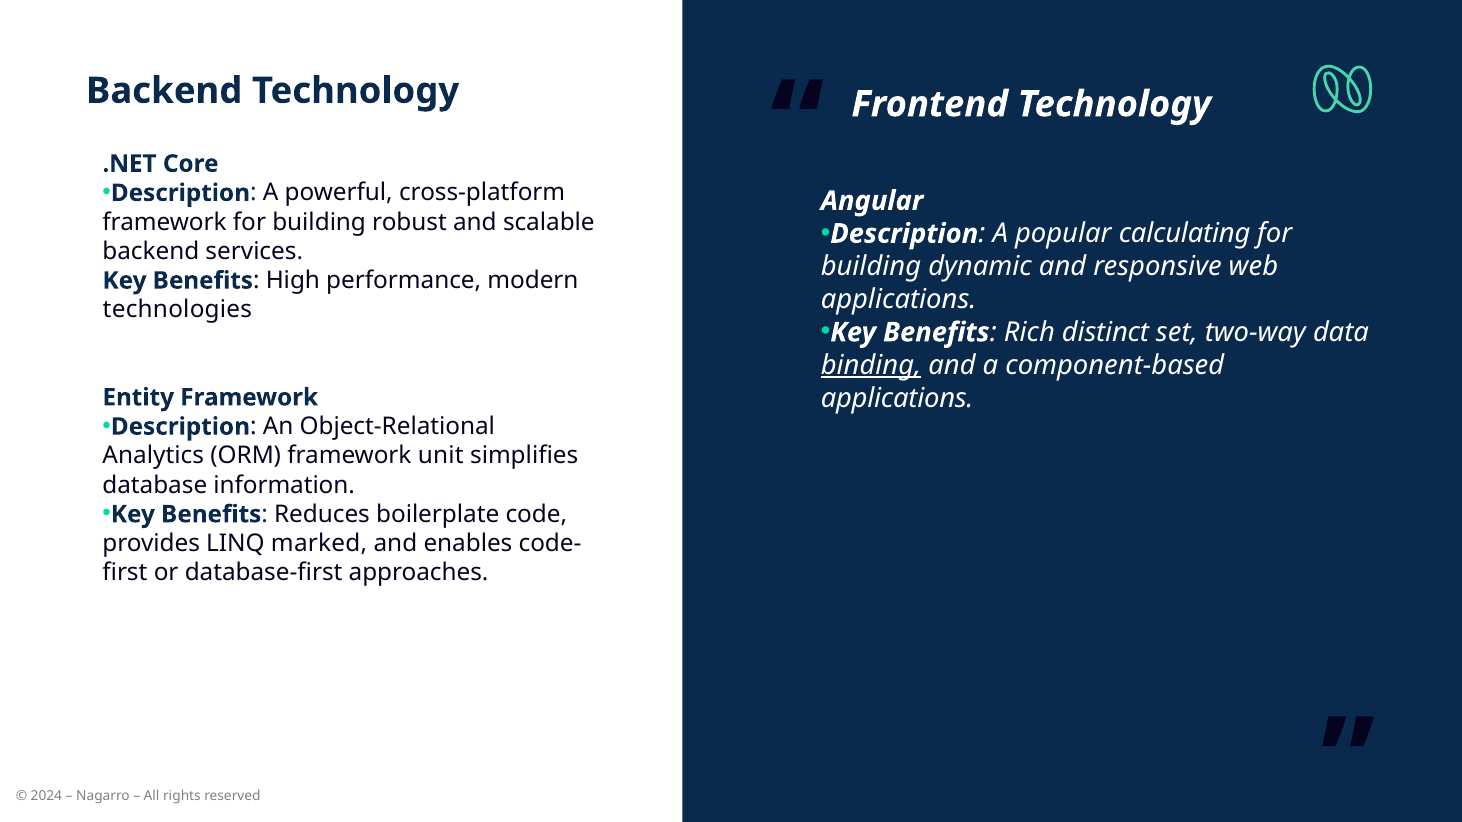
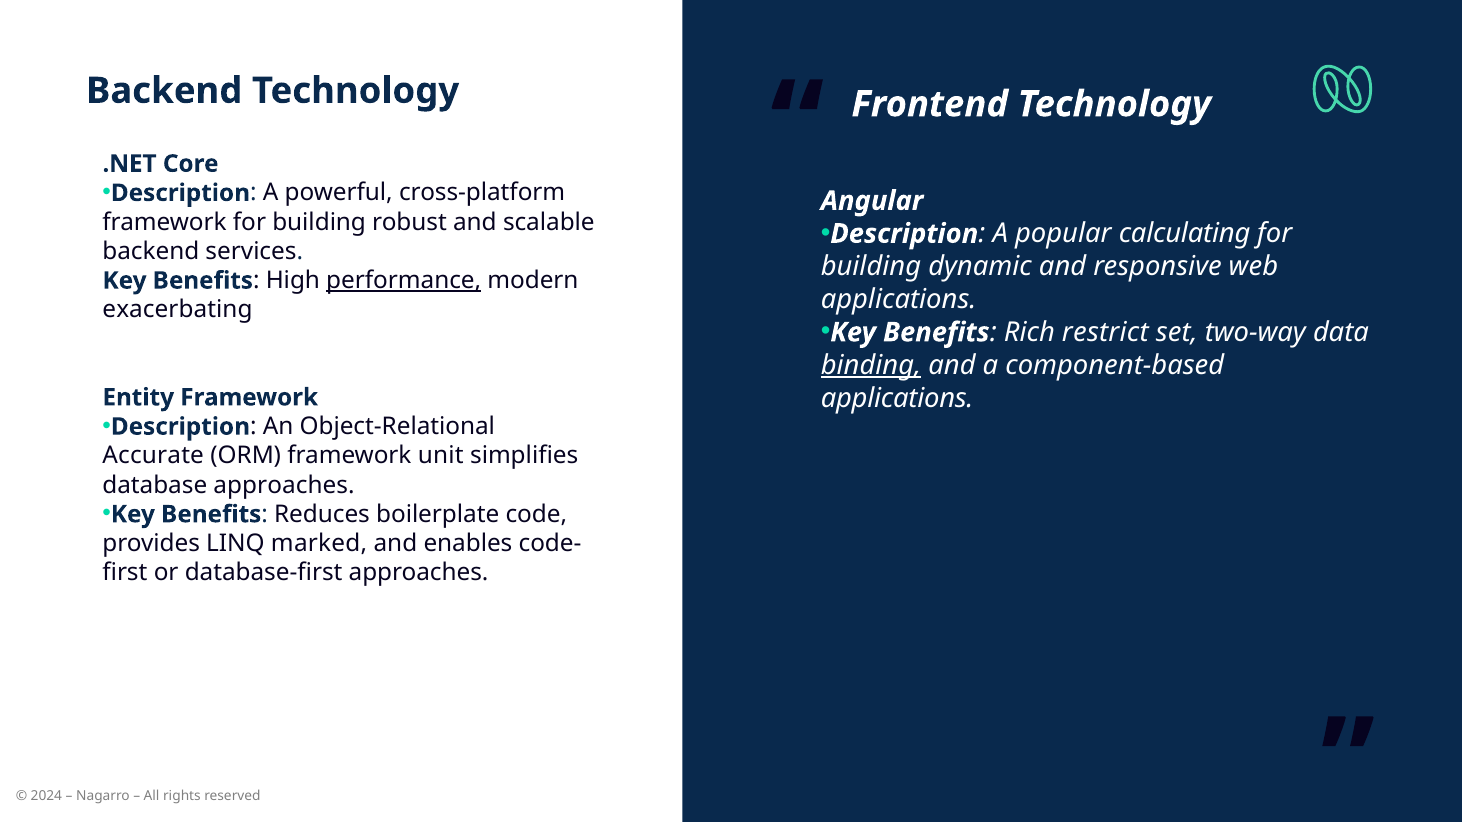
performance underline: none -> present (404, 281)
technologies: technologies -> exacerbating (178, 310)
distinct: distinct -> restrict (1105, 333)
Analytics: Analytics -> Accurate (153, 456)
database information: information -> approaches (284, 485)
